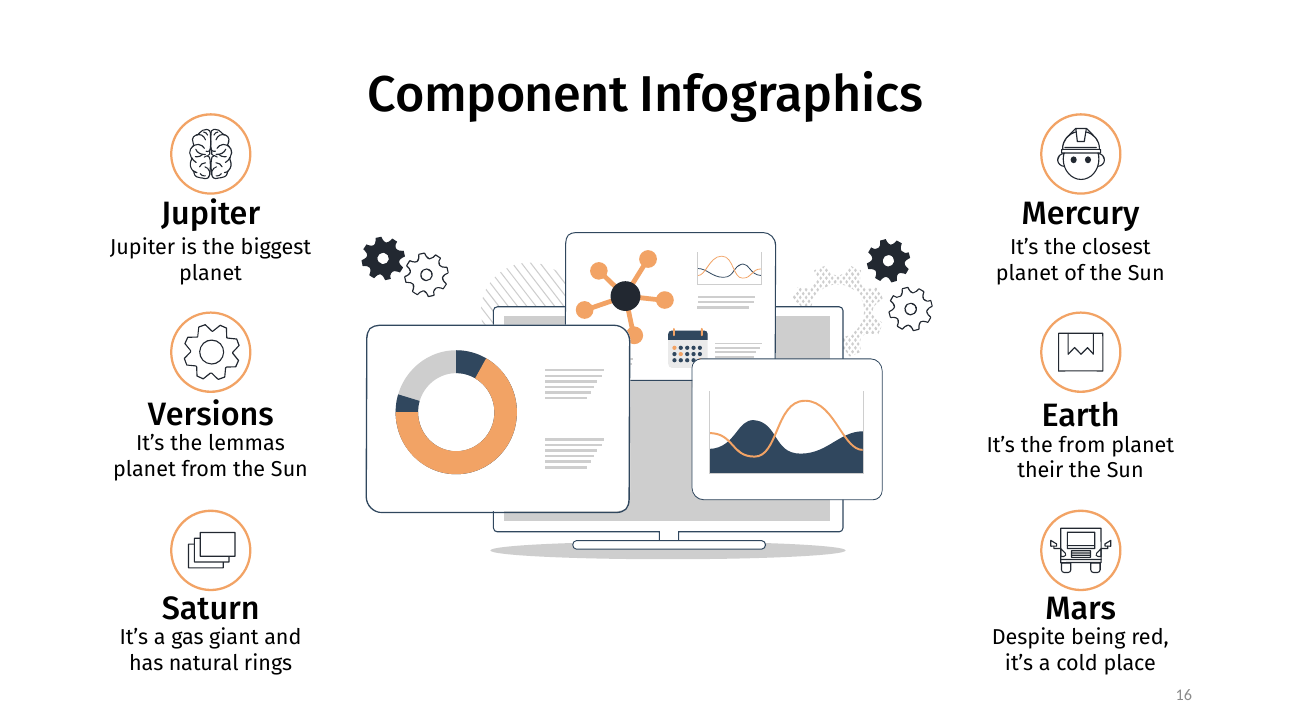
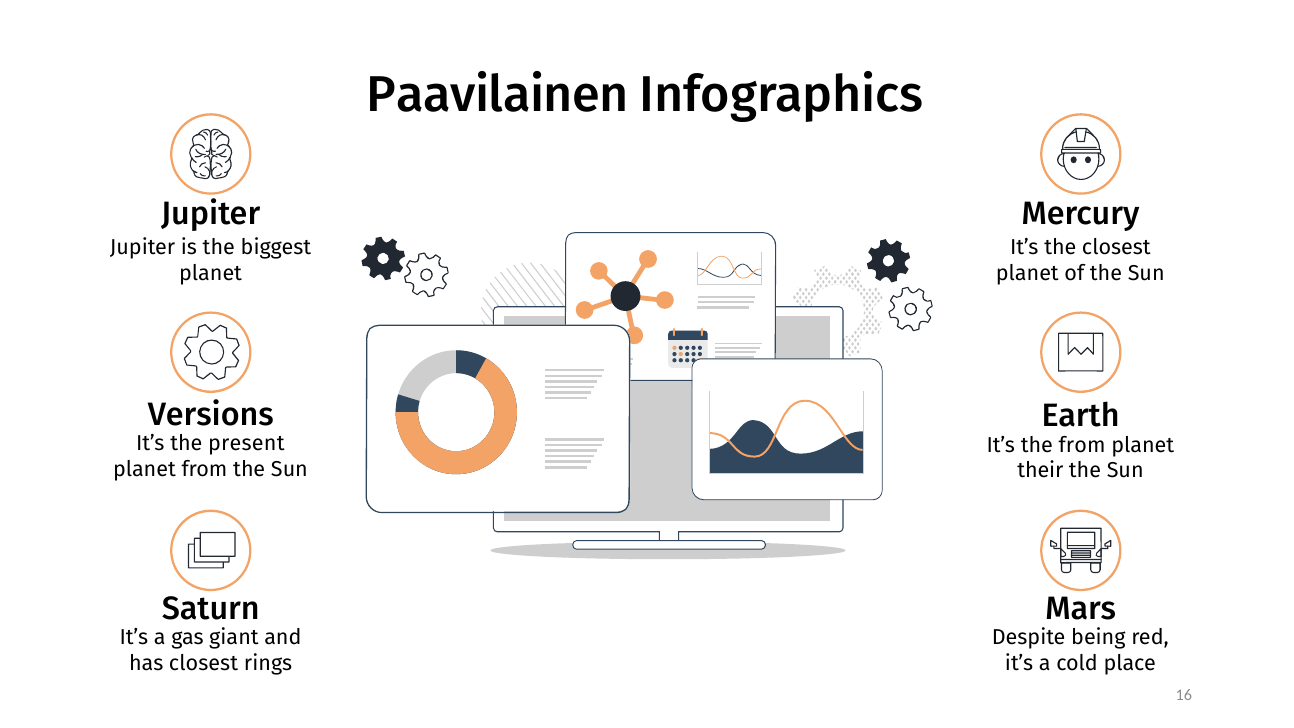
Component: Component -> Paavilainen (498, 95)
lemmas: lemmas -> present (246, 443)
has natural: natural -> closest (204, 664)
